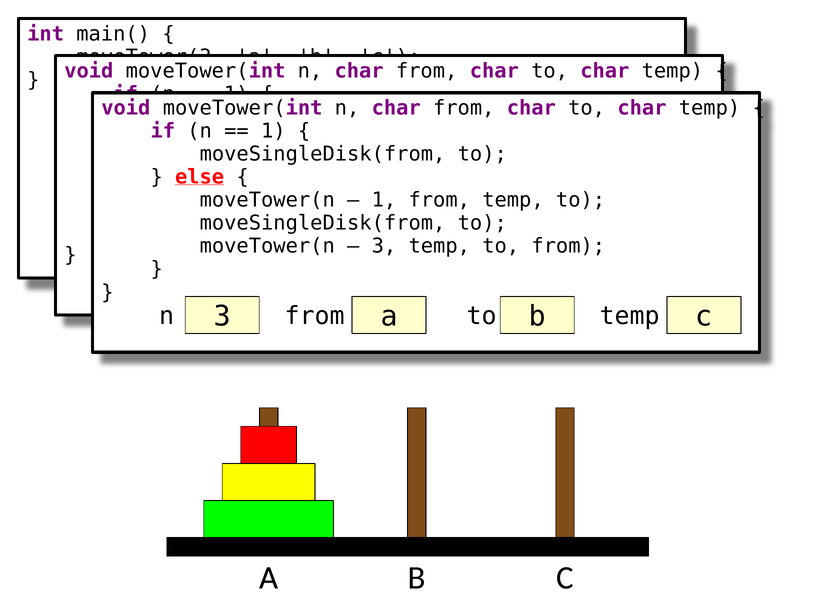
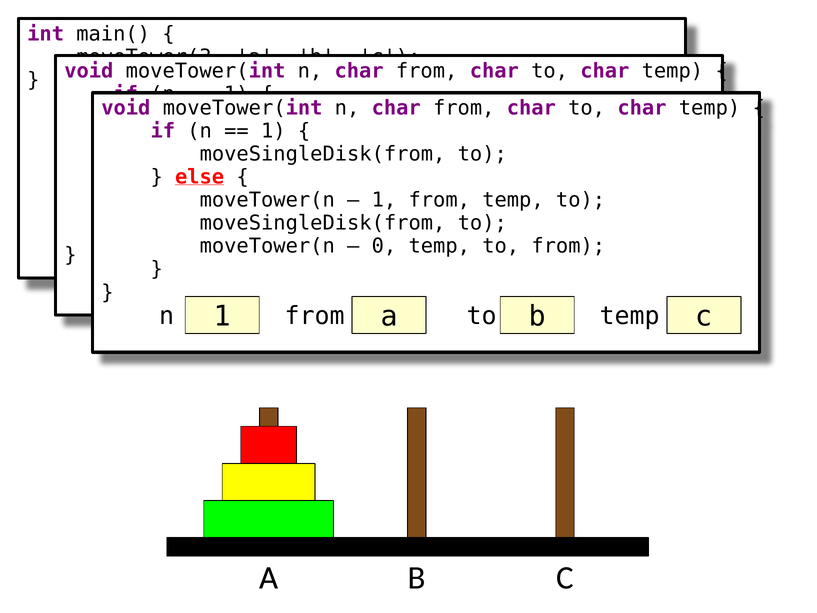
3: 3 -> 0 (384, 246)
3: 3 -> 1 (222, 316)
